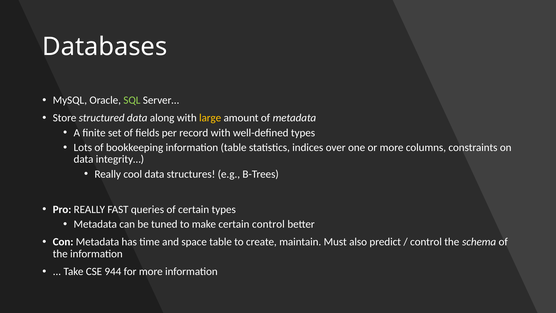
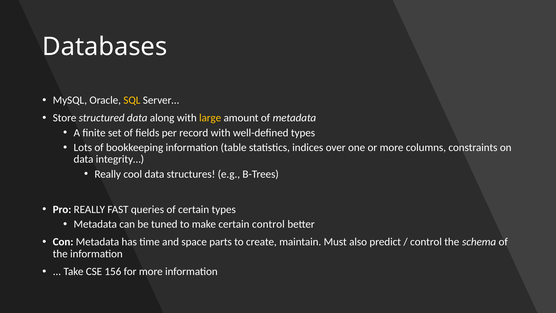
SQL colour: light green -> yellow (132, 100)
space table: table -> parts (221, 242)
944: 944 -> 156 (113, 271)
